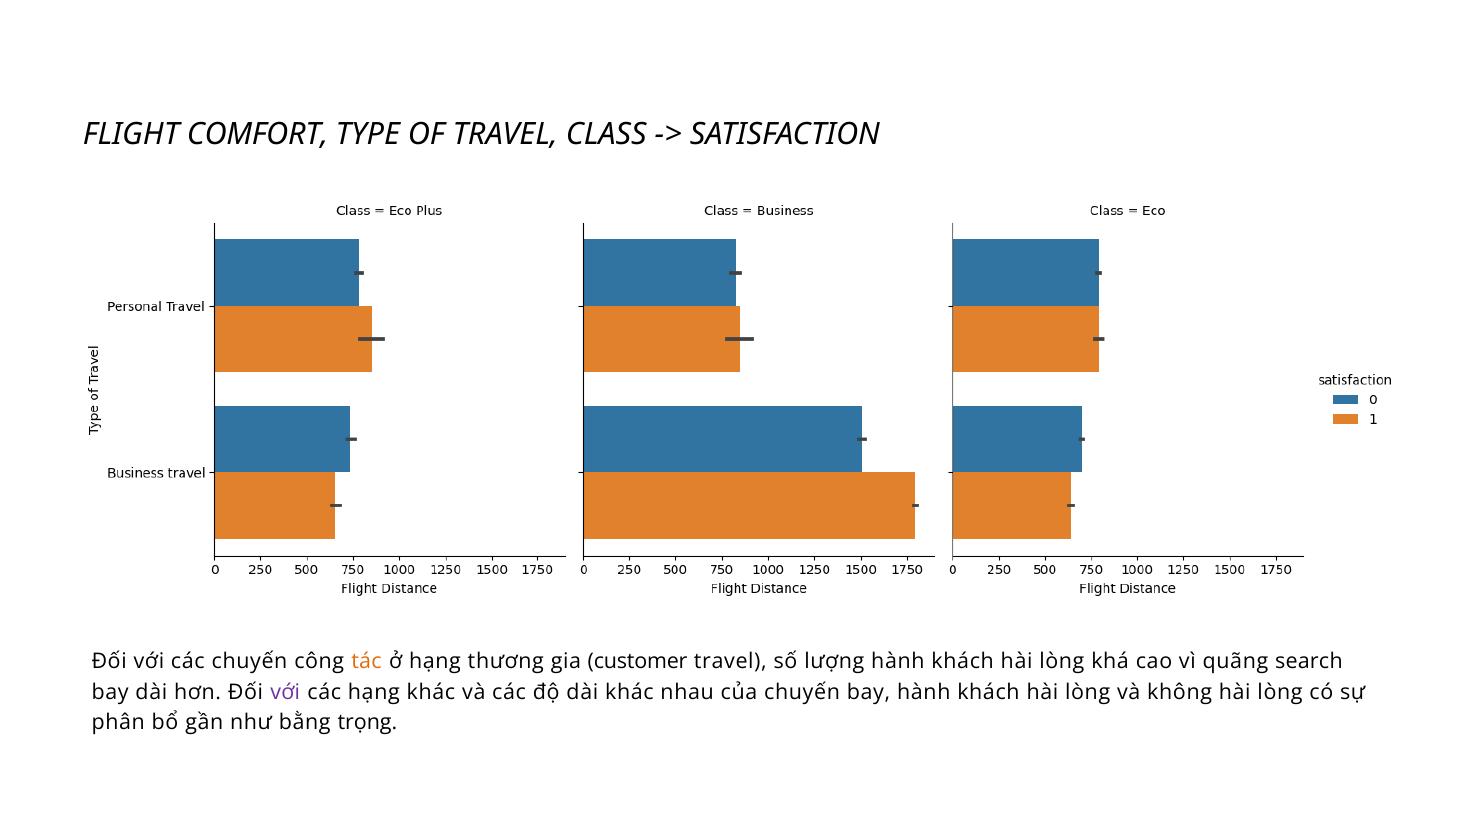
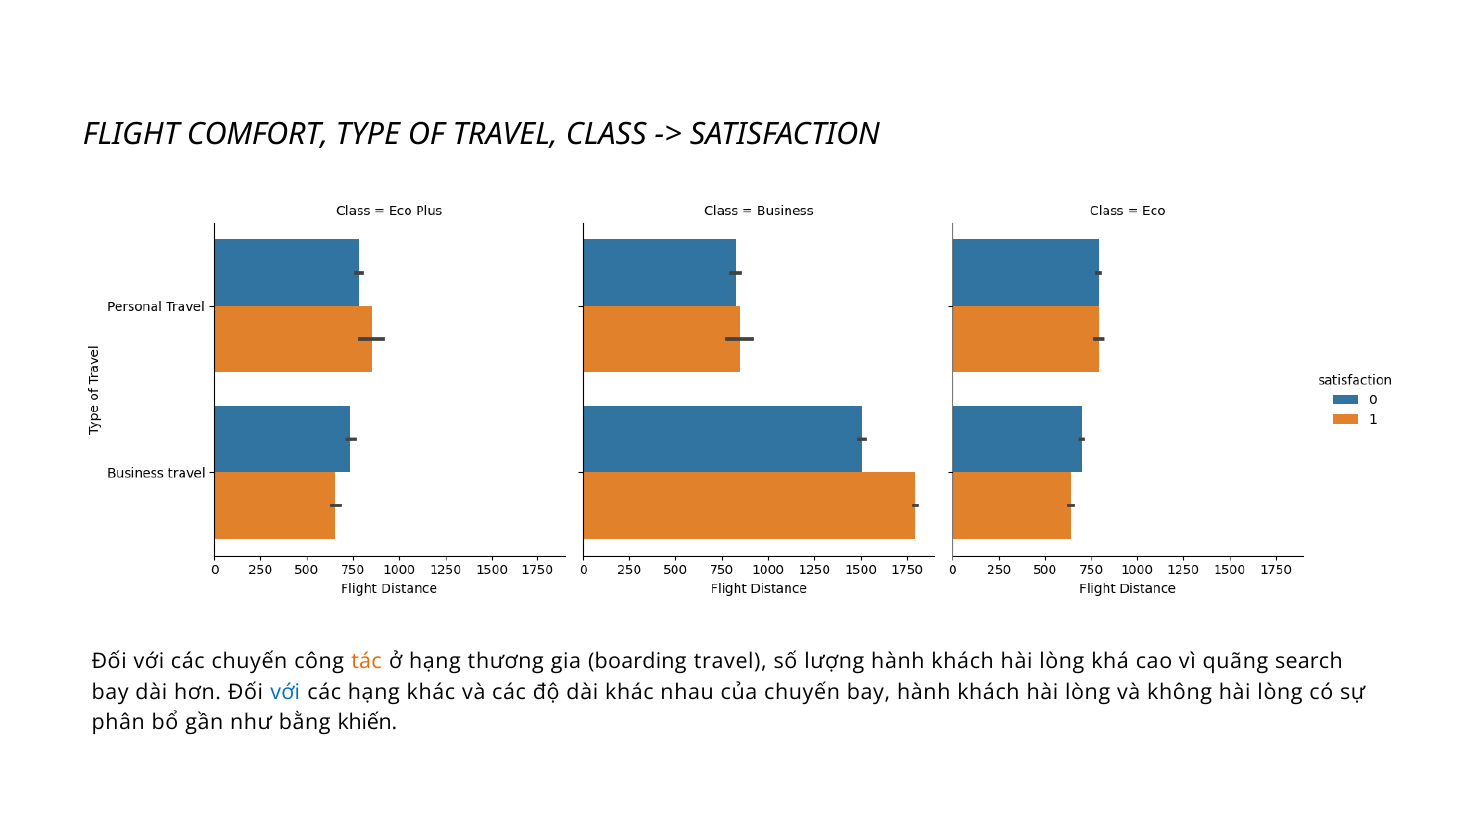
customer: customer -> boarding (637, 662)
với colour: purple -> blue (285, 692)
trọng: trọng -> khiến (367, 722)
